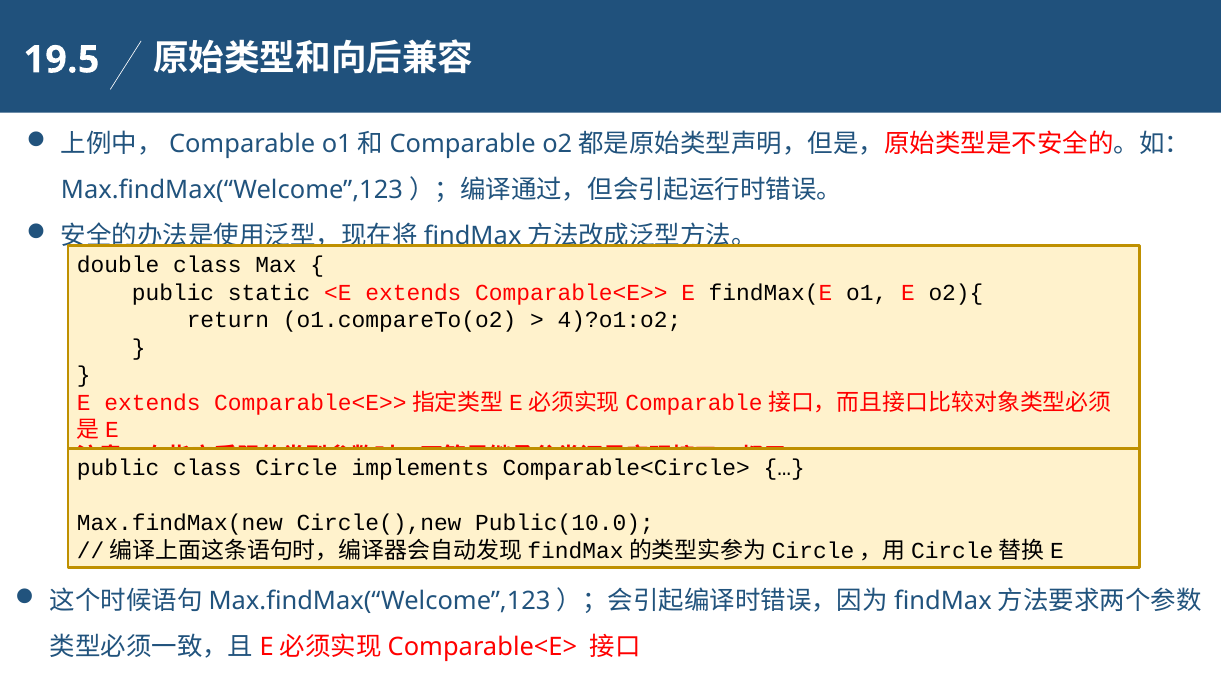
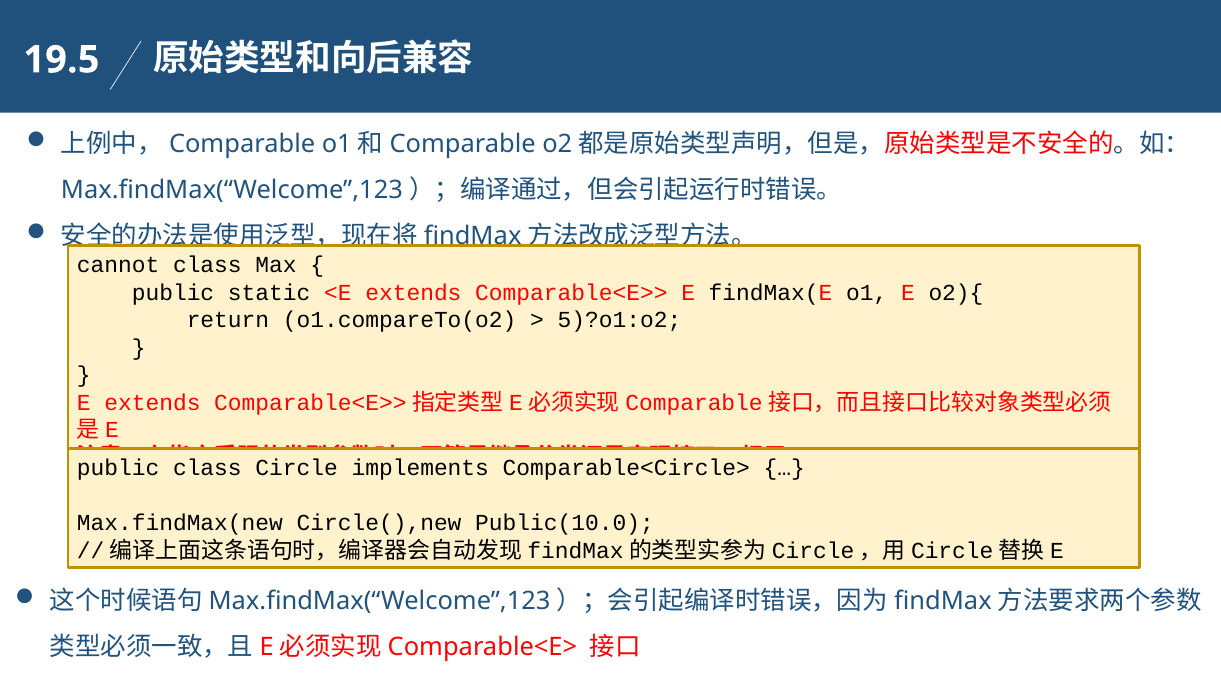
double: double -> cannot (118, 265)
4)?o1:o2: 4)?o1:o2 -> 5)?o1:o2 (619, 320)
